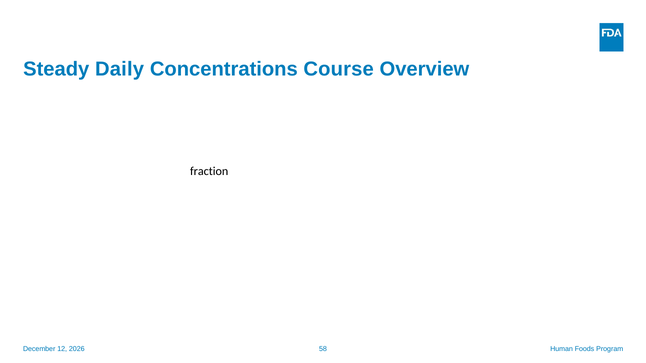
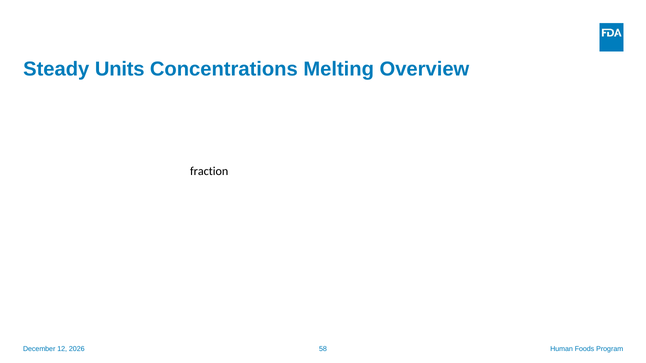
Daily: Daily -> Units (120, 69)
Course: Course -> Melting (339, 69)
